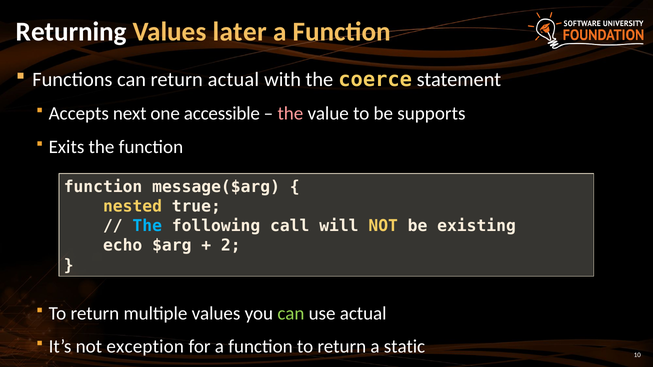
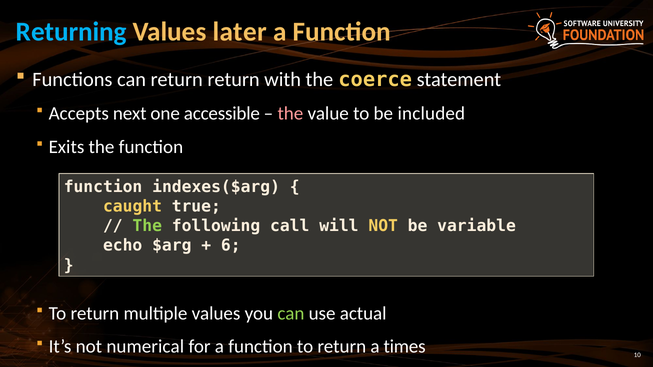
Returning colour: white -> light blue (71, 32)
return actual: actual -> return (234, 80)
supports: supports -> included (431, 114)
message($arg: message($arg -> indexes($arg (216, 187)
nested: nested -> caught (133, 207)
The colour: light blue -> light green (147, 226)
existing: existing -> variable (477, 226)
2: 2 -> 6 (231, 246)
exception: exception -> numerical (145, 347)
static: static -> times (405, 347)
